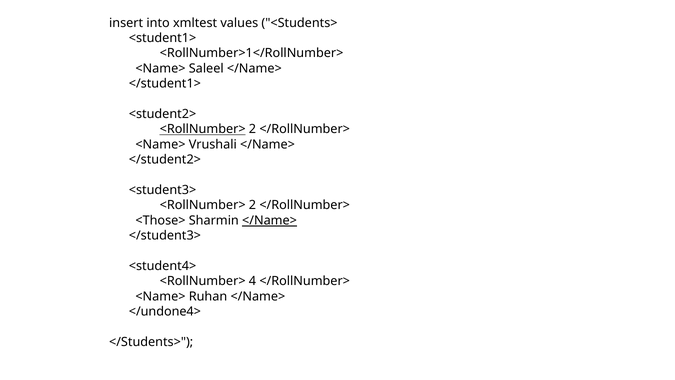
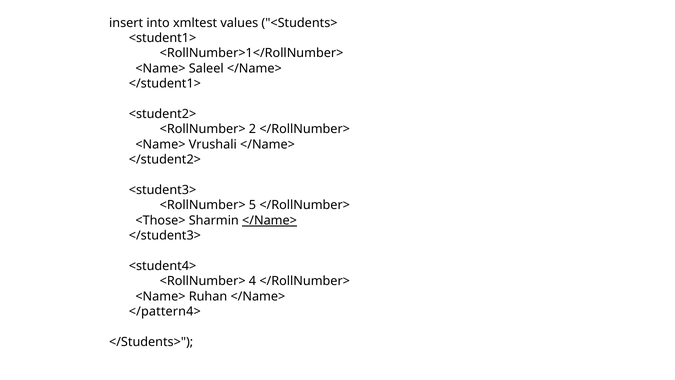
<RollNumber> underline: present -> none (203, 129)
2: 2 -> 5 (252, 205)
</undone4>: </undone4> -> </pattern4> (165, 311)
